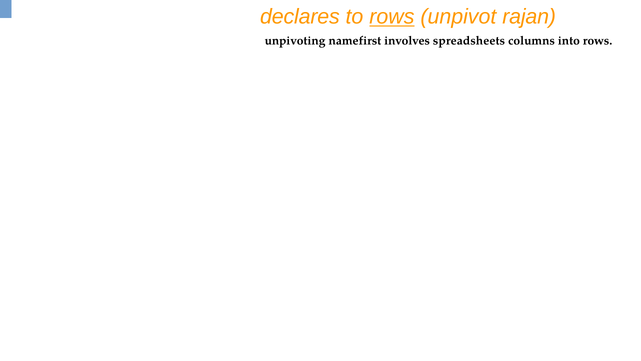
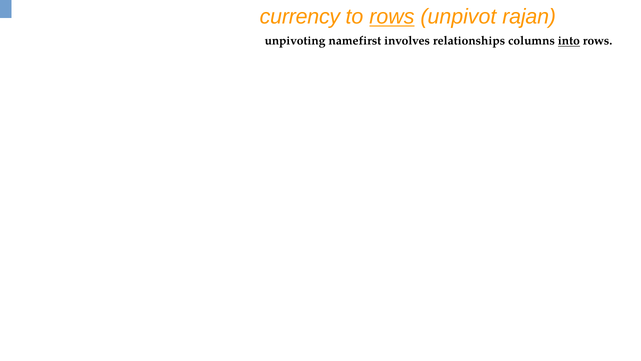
declares: declares -> currency (300, 17)
spreadsheets: spreadsheets -> relationships (469, 41)
into underline: none -> present (569, 41)
